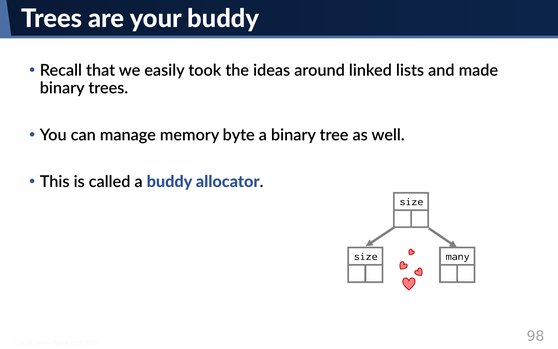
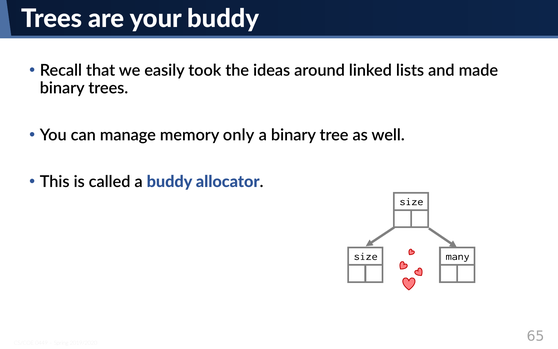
byte: byte -> only (239, 135)
98: 98 -> 65 (535, 336)
